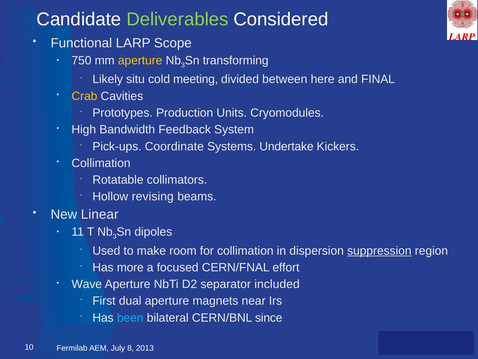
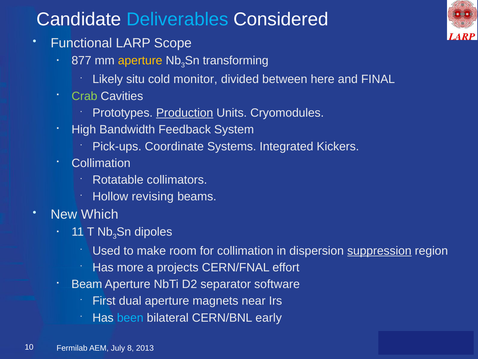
Deliverables colour: light green -> light blue (177, 19)
750: 750 -> 877 (81, 61)
meeting: meeting -> monitor (195, 79)
Crab colour: yellow -> light green (84, 96)
Production underline: none -> present (185, 113)
Undertake: Undertake -> Integrated (286, 146)
Linear: Linear -> Which (100, 214)
focused: focused -> projects (178, 267)
Wave: Wave -> Beam (87, 284)
included: included -> software (277, 284)
since: since -> early (269, 317)
